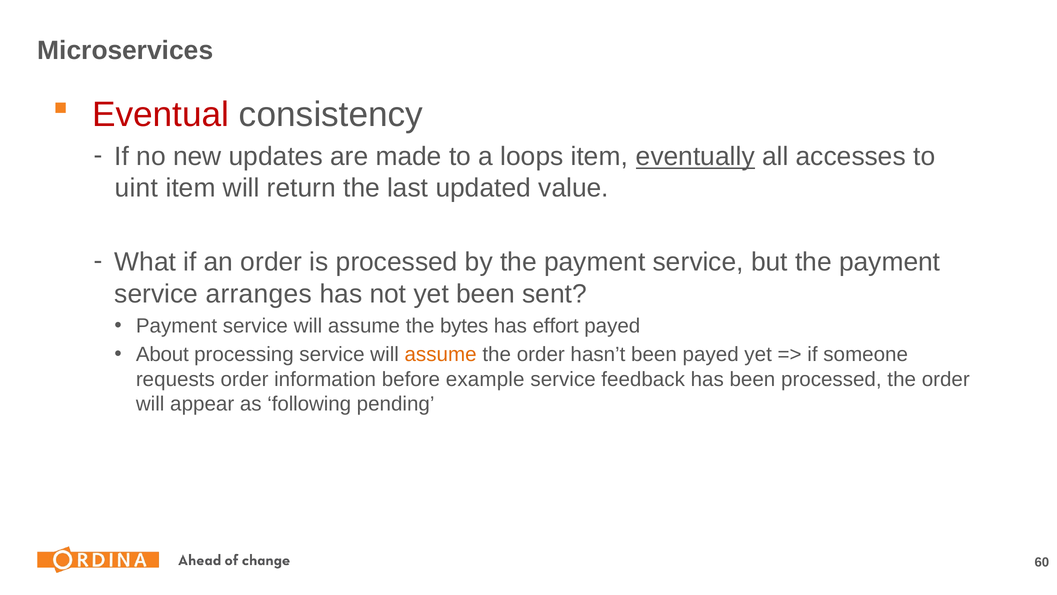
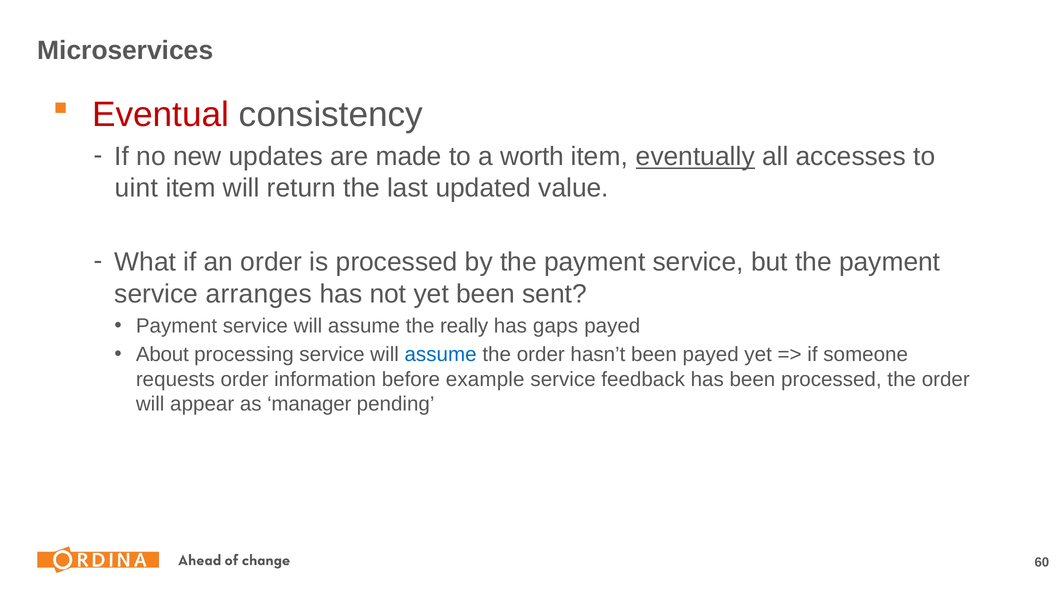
loops: loops -> worth (532, 156)
bytes: bytes -> really (464, 326)
effort: effort -> gaps (556, 326)
assume colour: orange -> blue (441, 354)
following: following -> manager (309, 404)
